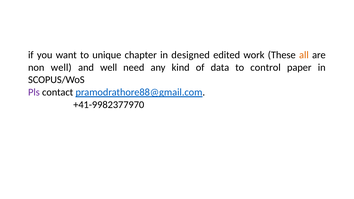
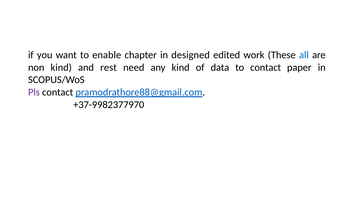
unique: unique -> enable (107, 55)
all colour: orange -> blue (304, 55)
non well: well -> kind (61, 67)
and well: well -> rest (109, 67)
to control: control -> contact (266, 67)
+41-9982377970: +41-9982377970 -> +37-9982377970 (109, 105)
